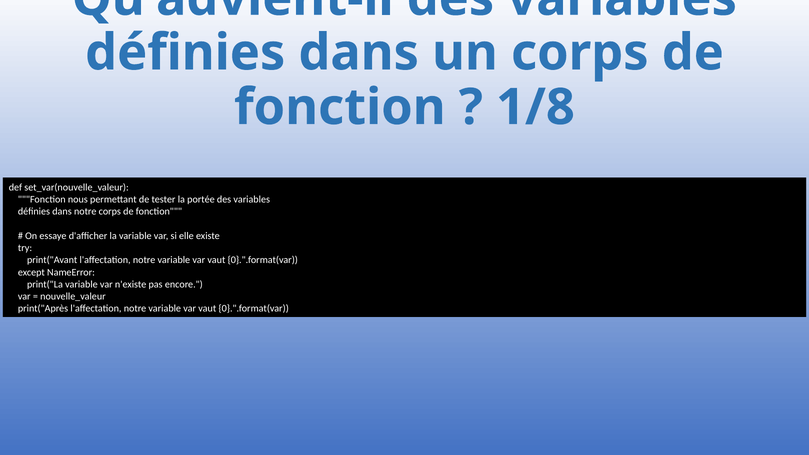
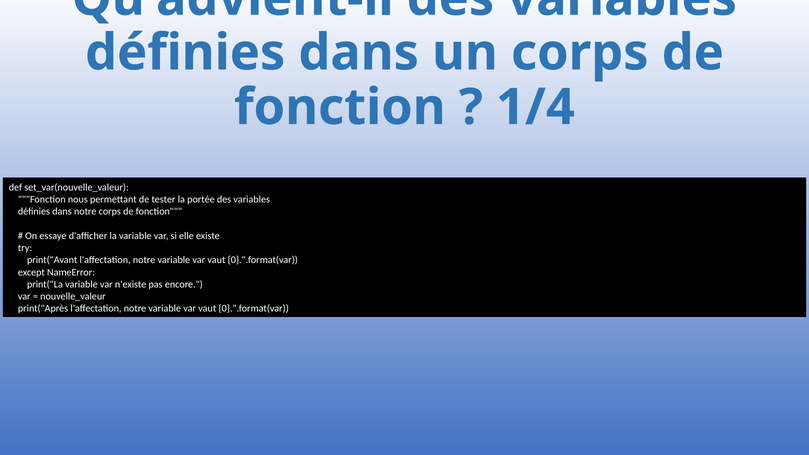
1/8: 1/8 -> 1/4 (535, 107)
